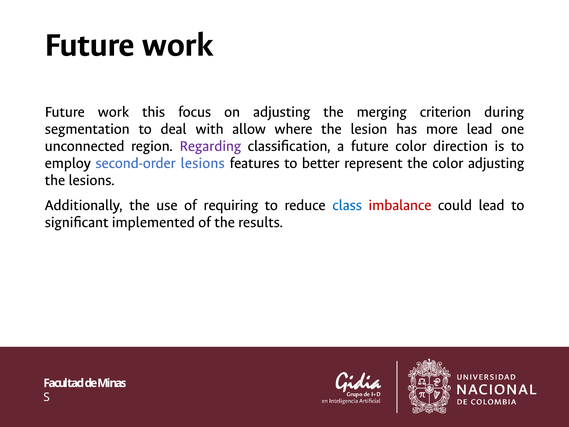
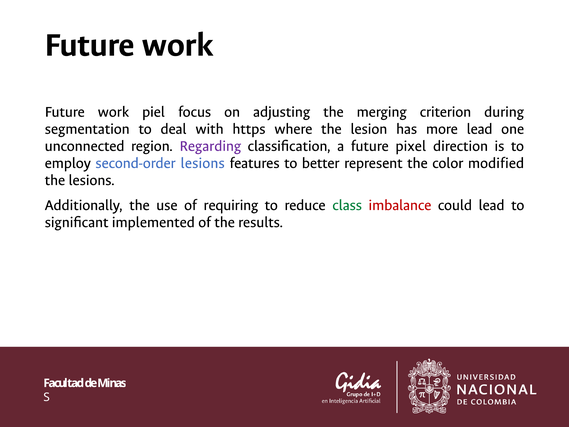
this: this -> piel (154, 111)
allow: allow -> https (249, 128)
future color: color -> pixel (411, 146)
color adjusting: adjusting -> modified (496, 163)
class colour: blue -> green (347, 205)
